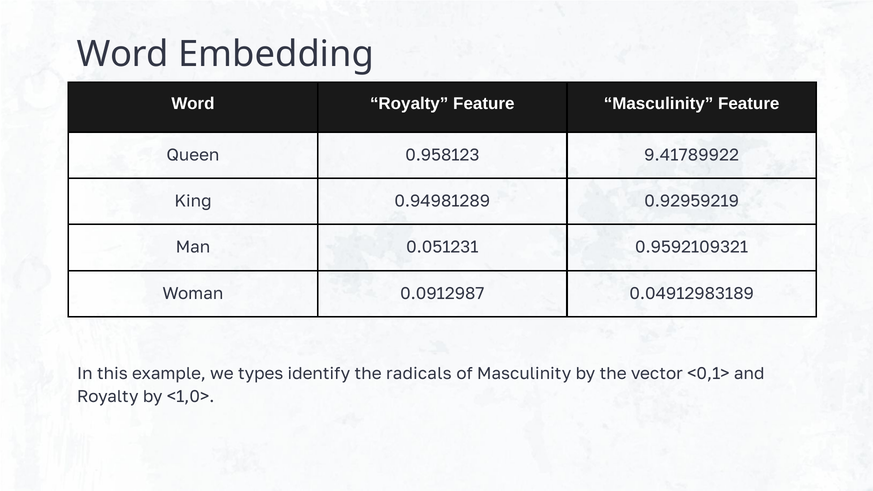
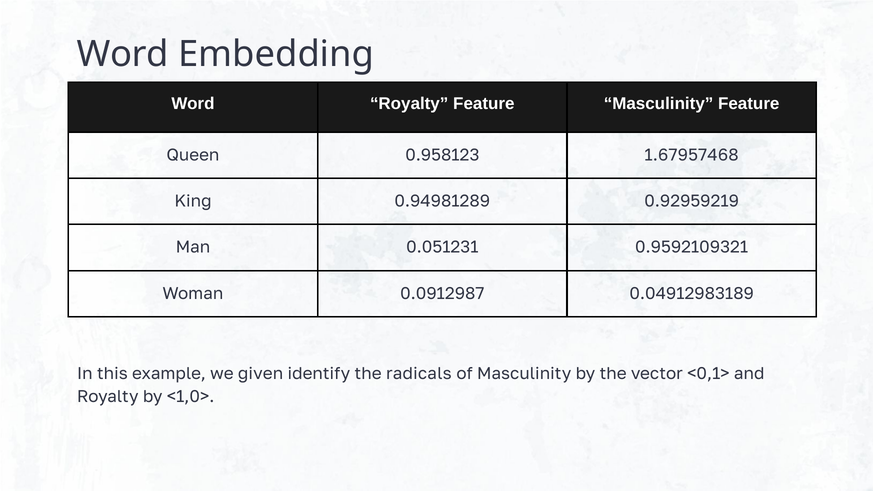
9.41789922: 9.41789922 -> 1.67957468 (692, 155)
types: types -> given (261, 373)
